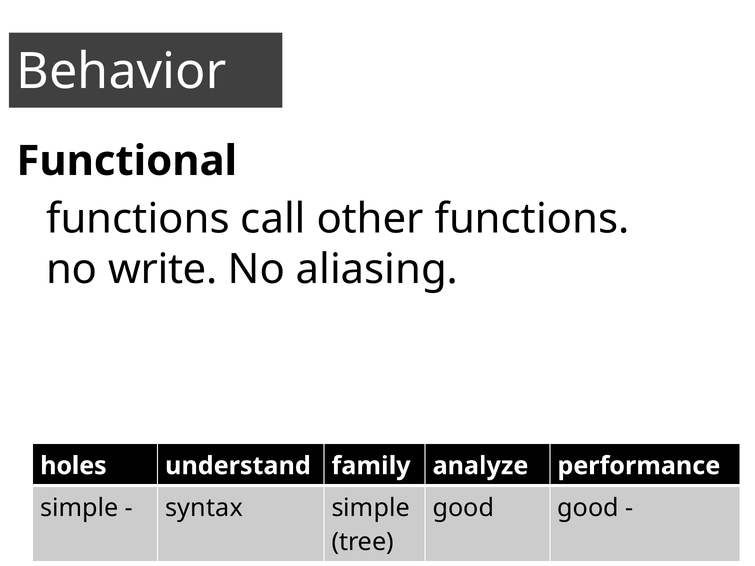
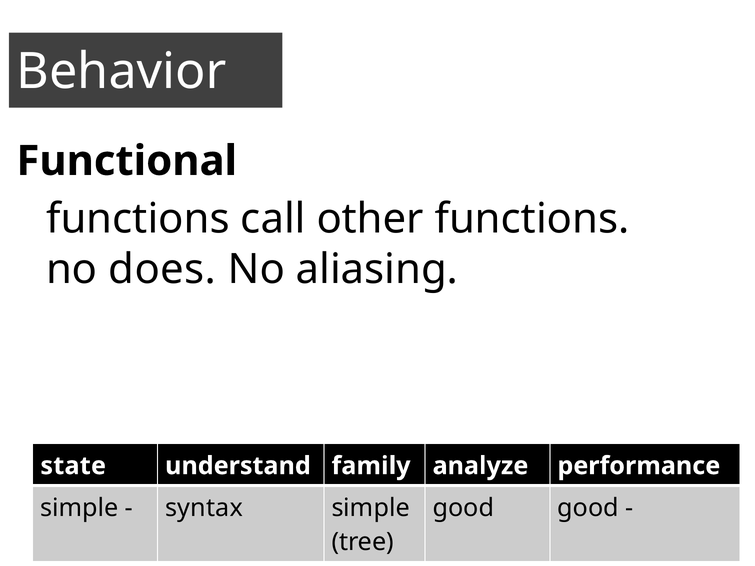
write: write -> does (162, 270)
holes: holes -> state (73, 466)
